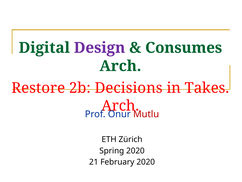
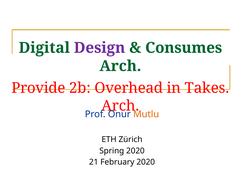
Restore: Restore -> Provide (38, 88)
Decisions: Decisions -> Overhead (129, 88)
Mutlu colour: red -> orange (146, 114)
